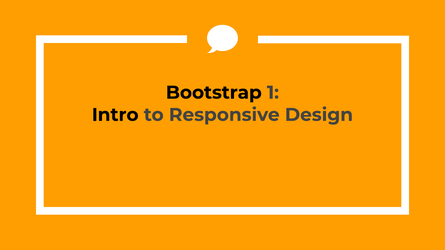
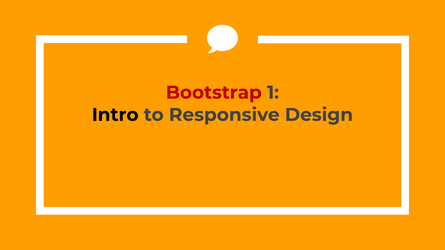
Bootstrap colour: black -> red (214, 93)
